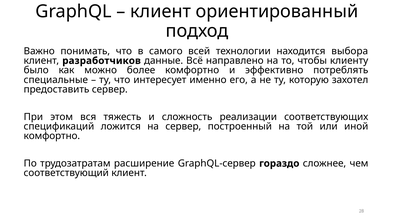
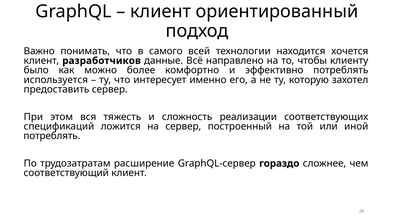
выбора: выбора -> хочется (350, 51)
специальные: специальные -> используется (56, 80)
комфортно: комфортно -> потреблять (52, 136)
